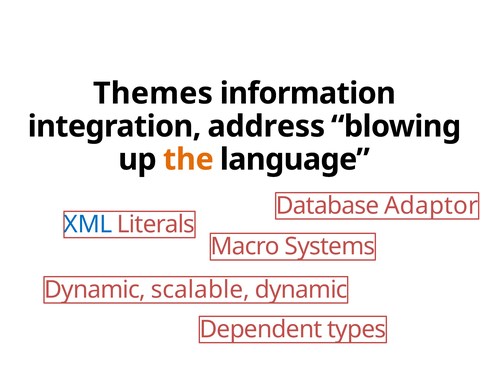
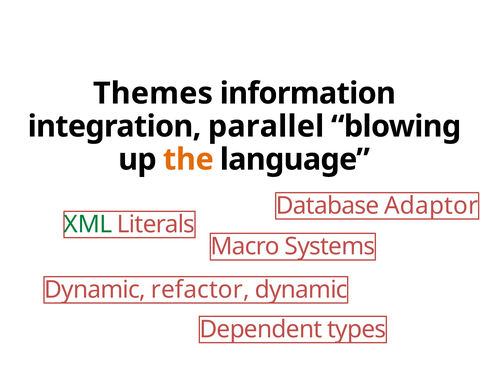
address: address -> parallel (266, 126)
XML colour: blue -> green (88, 224)
scalable: scalable -> refactor (200, 289)
